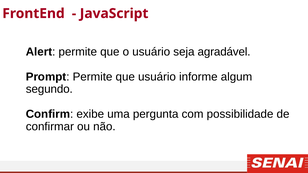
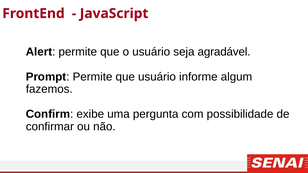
segundo: segundo -> fazemos (49, 89)
